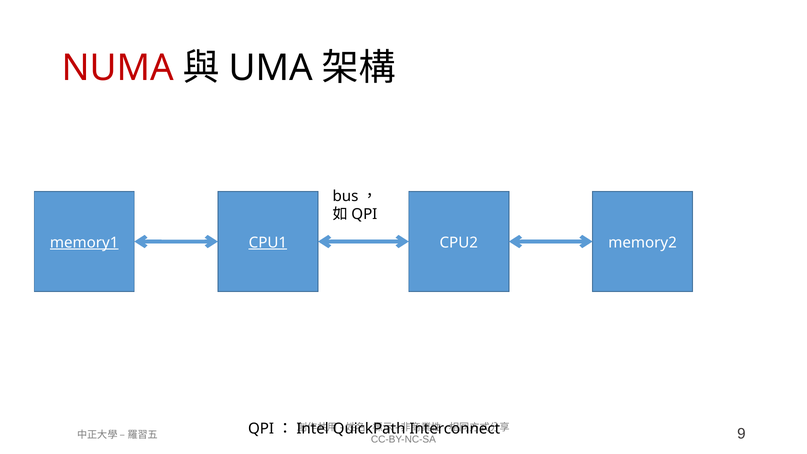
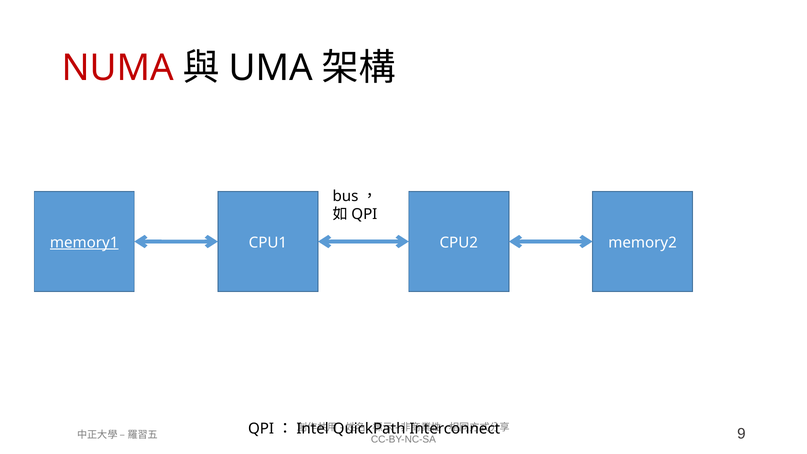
CPU1 underline: present -> none (268, 243)
